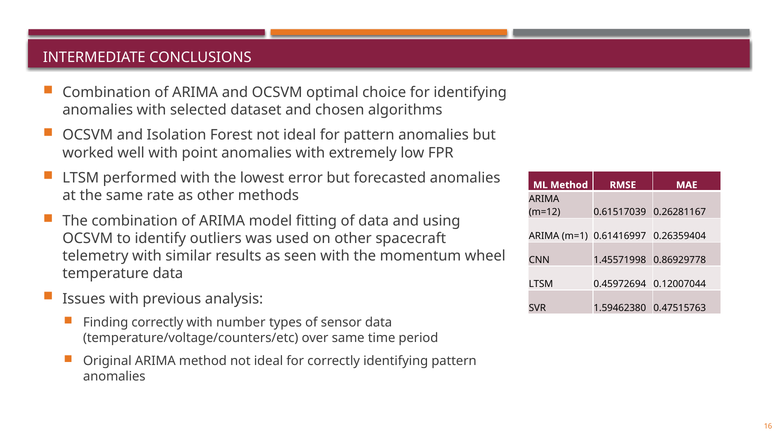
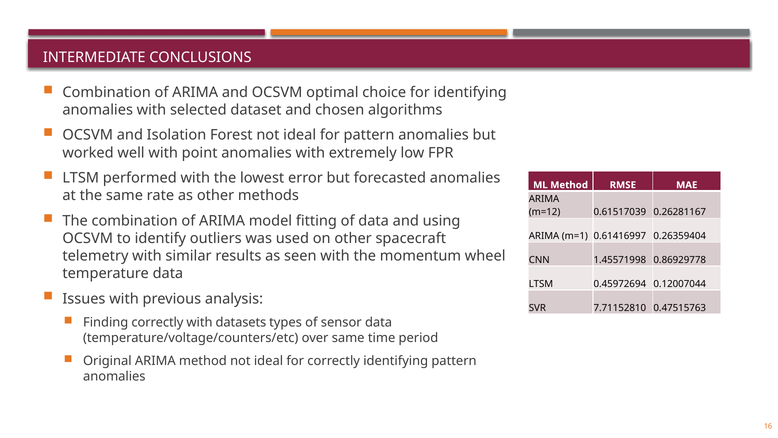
1.59462380: 1.59462380 -> 7.71152810 (620, 308)
number: number -> datasets (241, 322)
